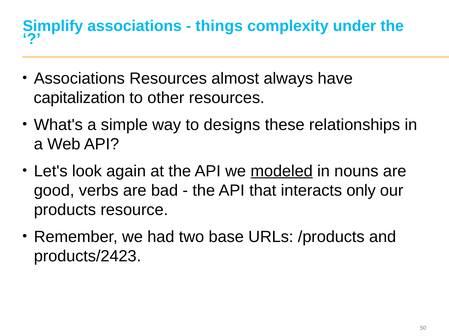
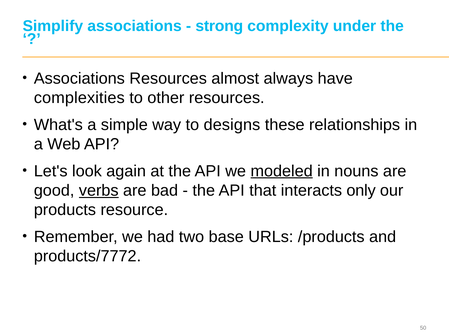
things: things -> strong (219, 26)
capitalization: capitalization -> complexities (79, 98)
verbs underline: none -> present (99, 191)
products/2423: products/2423 -> products/7772 (87, 257)
